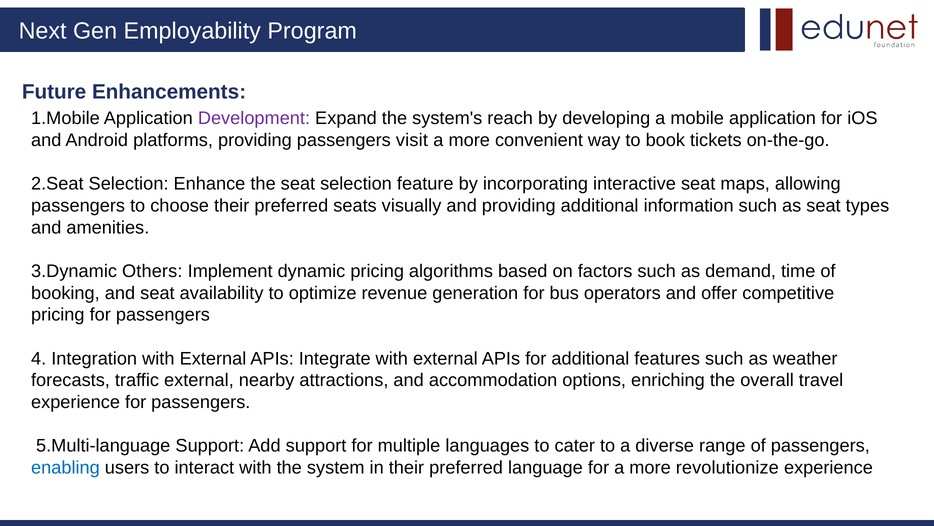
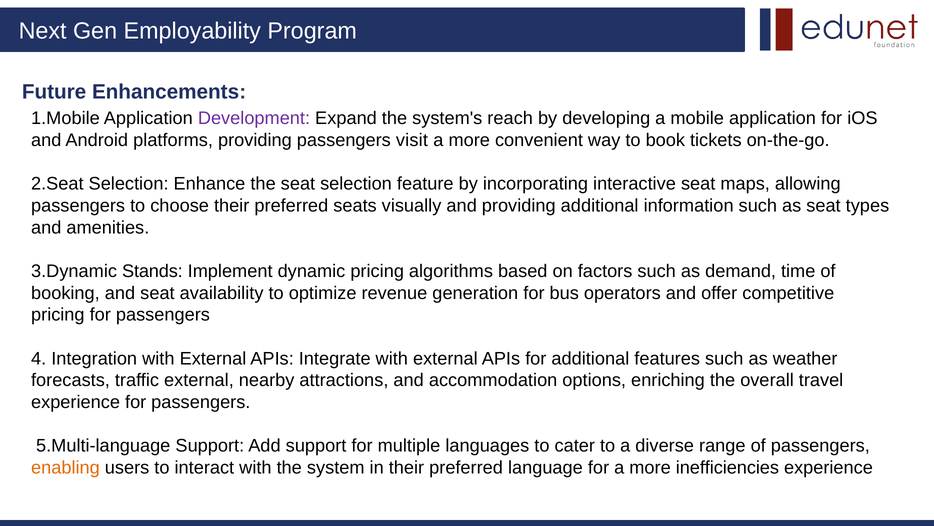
Others: Others -> Stands (152, 271)
enabling colour: blue -> orange (65, 467)
revolutionize: revolutionize -> inefficiencies (727, 467)
